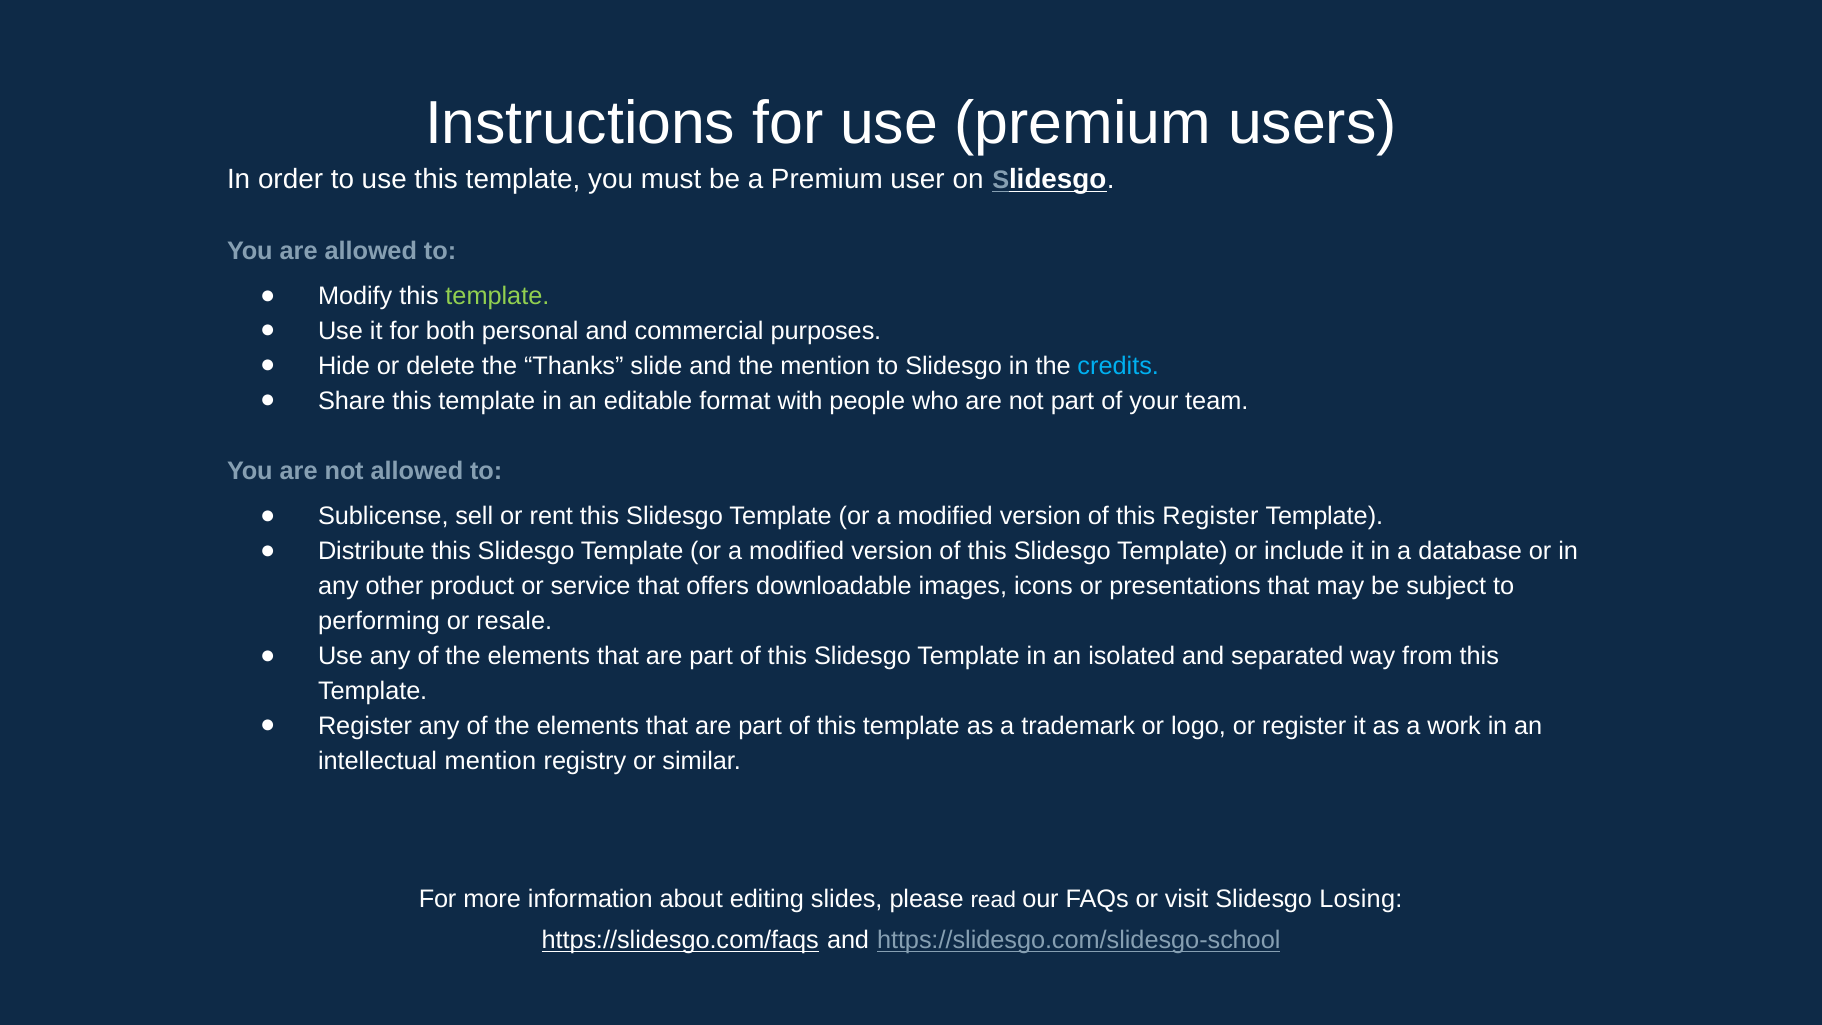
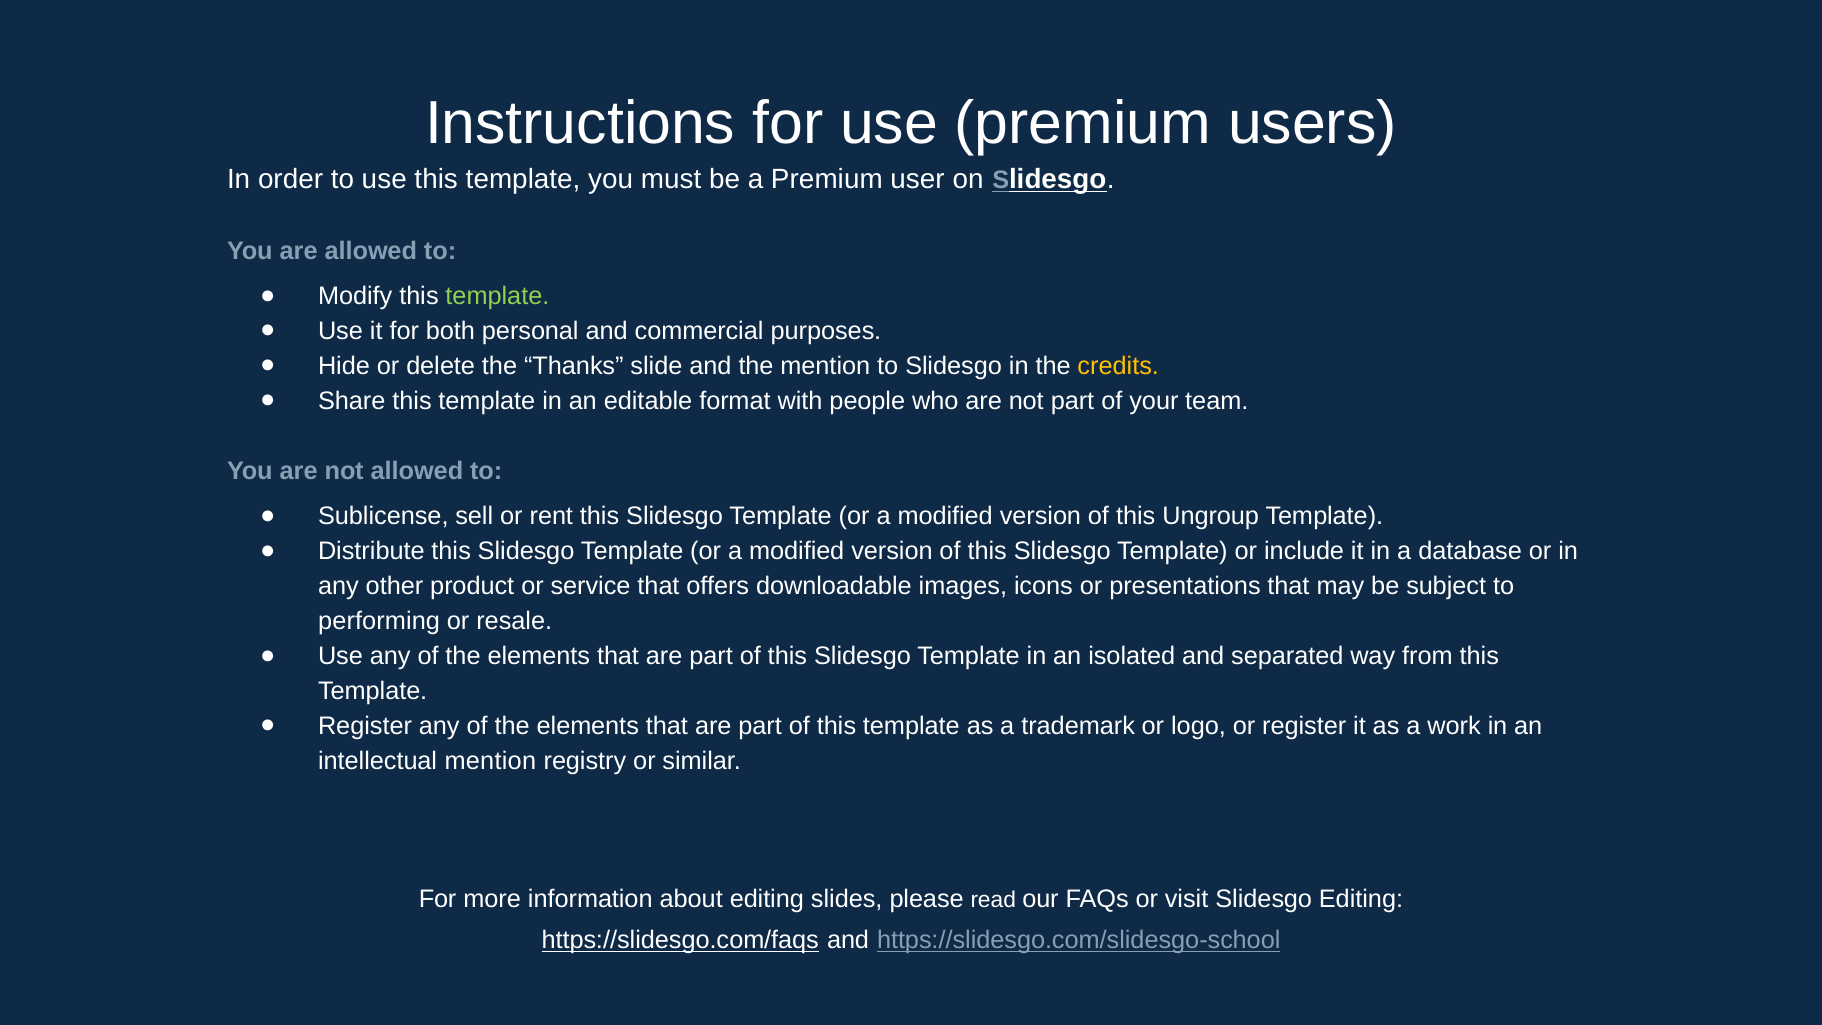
credits colour: light blue -> yellow (1118, 366)
this Register: Register -> Ungroup (1211, 516)
Slidesgo Losing: Losing -> Editing (1361, 899)
